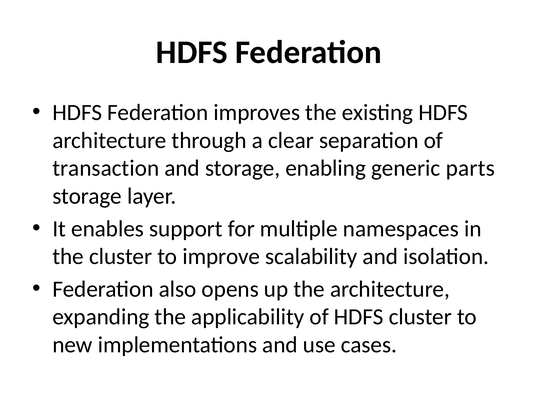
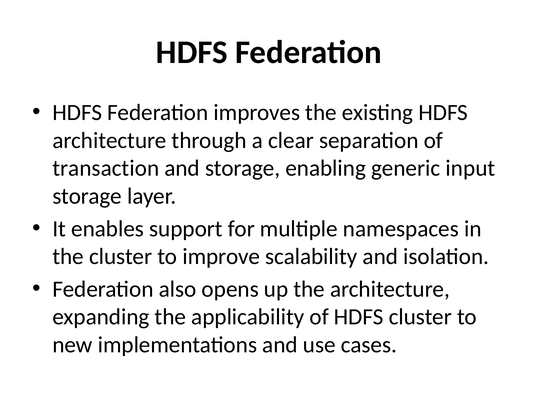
parts: parts -> input (470, 168)
